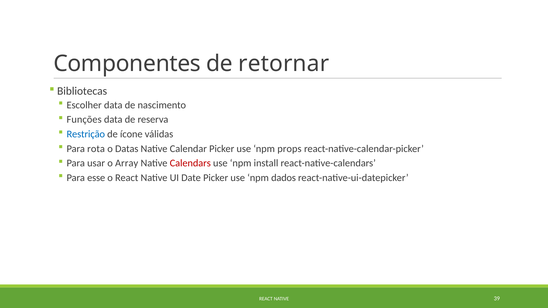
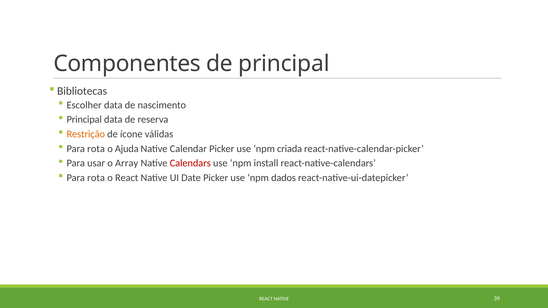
de retornar: retornar -> principal (284, 64)
Funções: Funções -> Principal (84, 120)
Restrição colour: blue -> orange (86, 134)
Datas: Datas -> Ajuda (127, 149)
props: props -> criada (290, 149)
esse: esse -> rota (96, 178)
